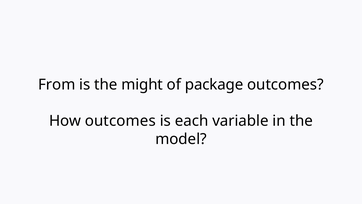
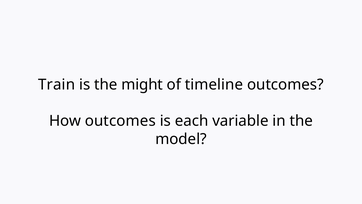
From: From -> Train (57, 84)
package: package -> timeline (214, 84)
